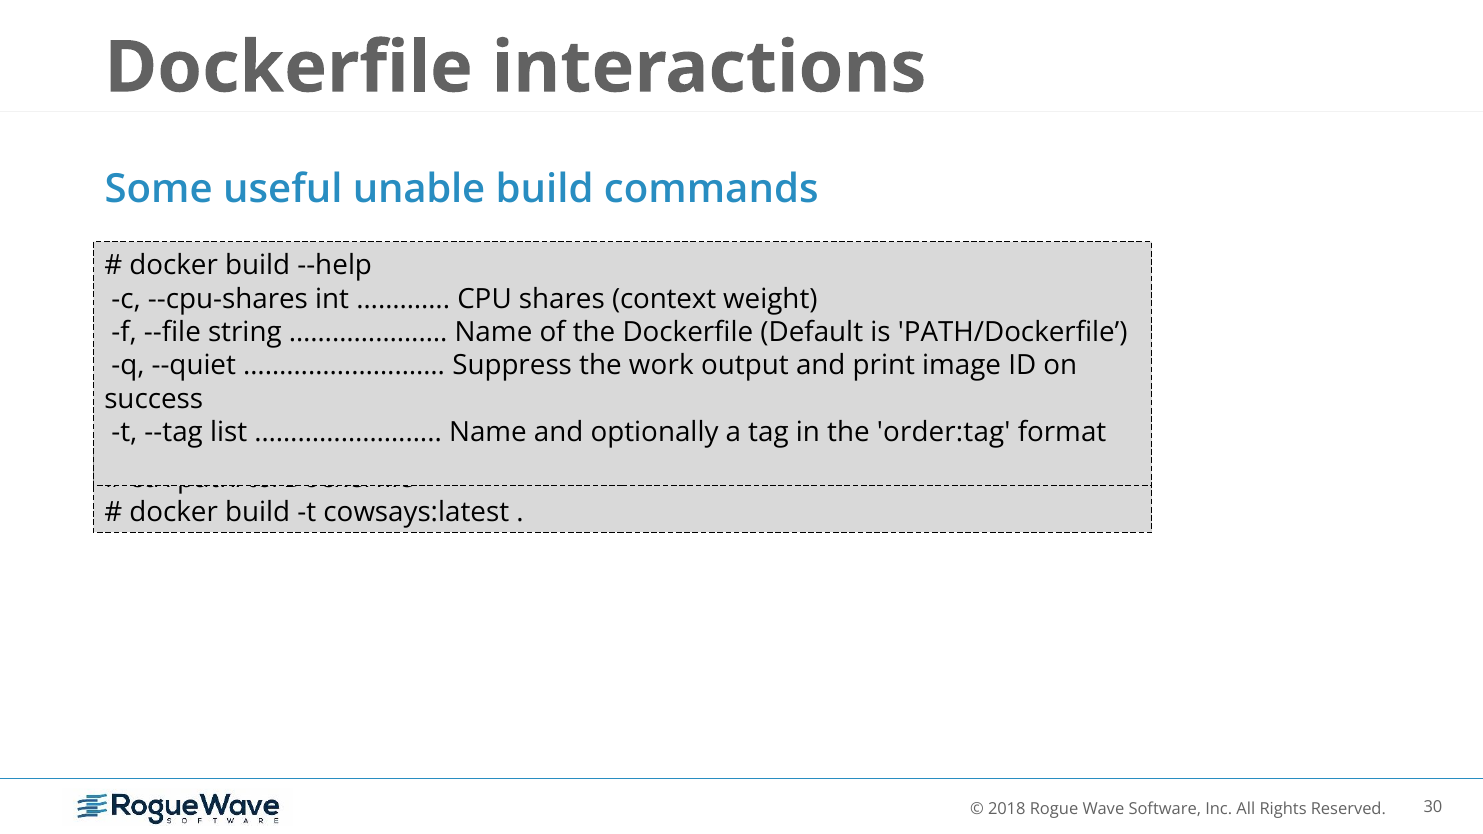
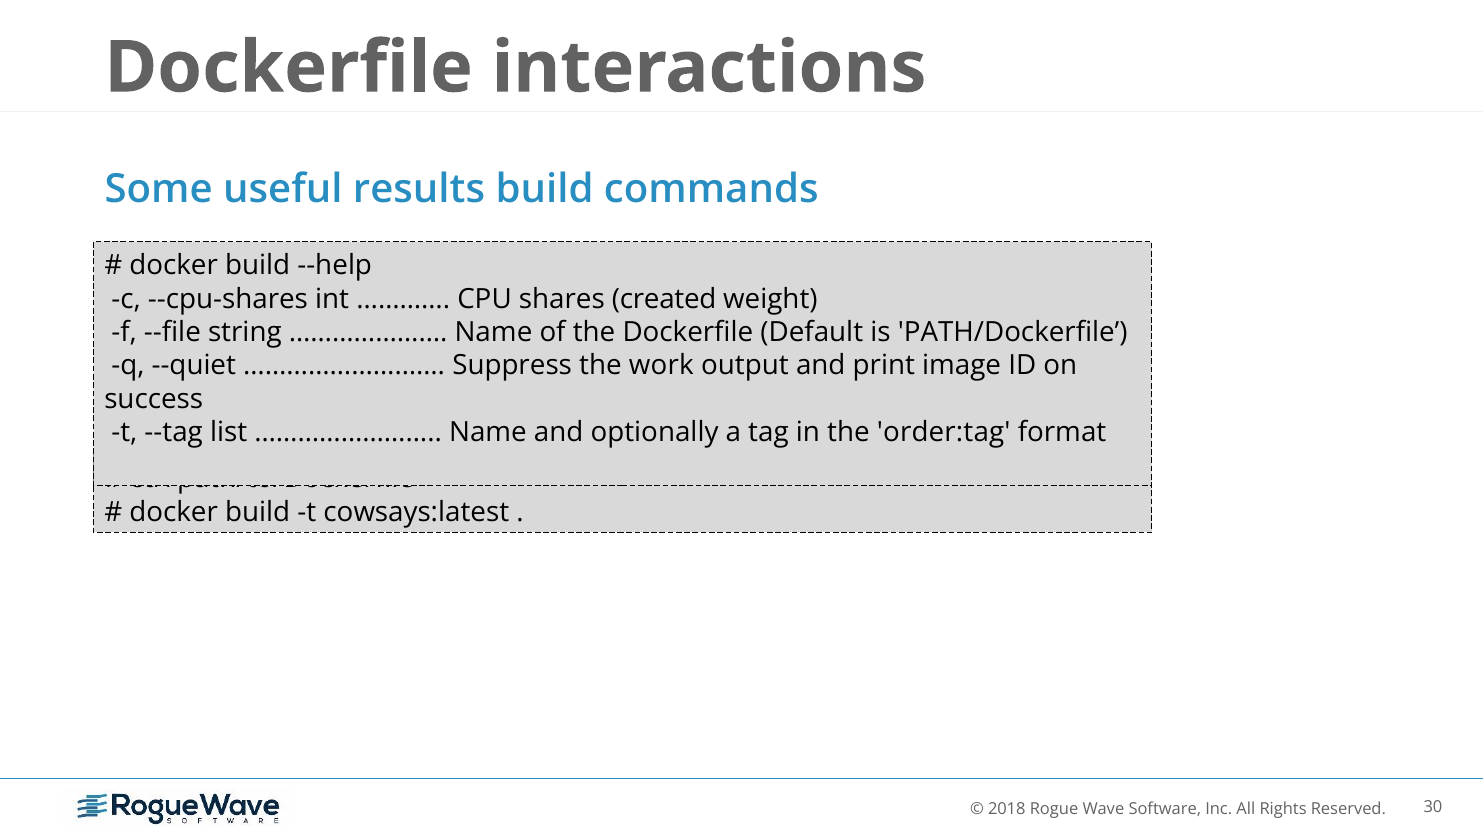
unable: unable -> results (419, 190)
context: context -> created (664, 299)
